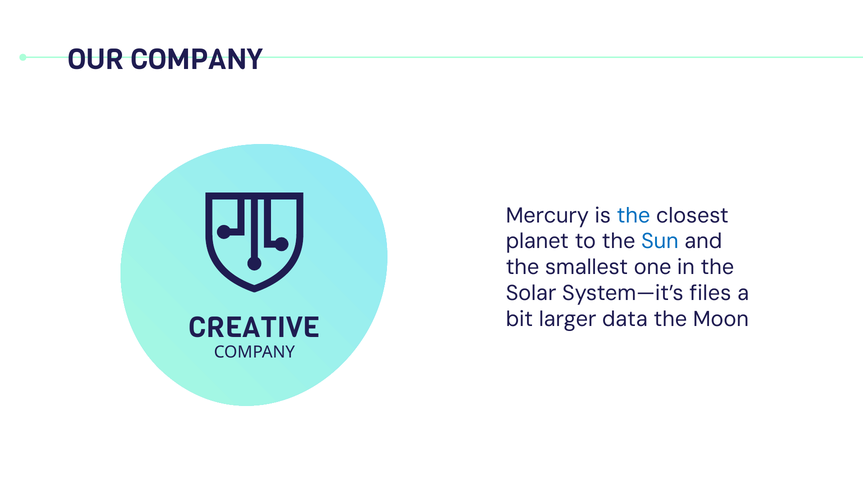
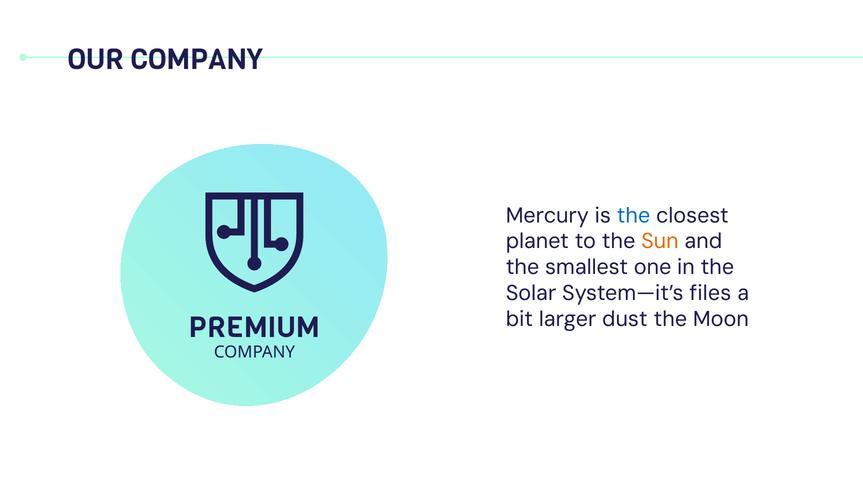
Sun colour: blue -> orange (660, 242)
data: data -> dust (625, 319)
CREATIVE: CREATIVE -> PREMIUM (254, 328)
